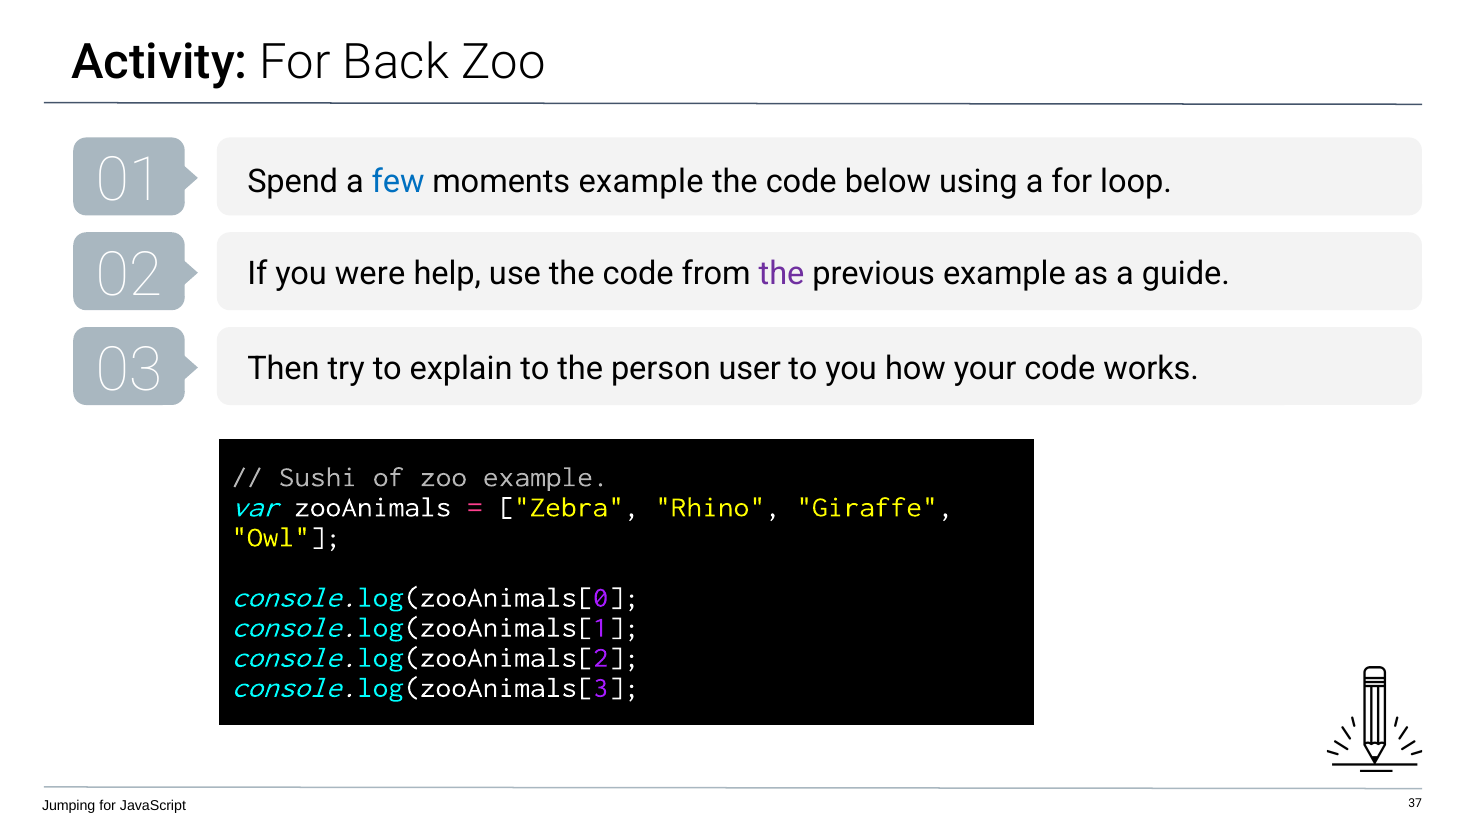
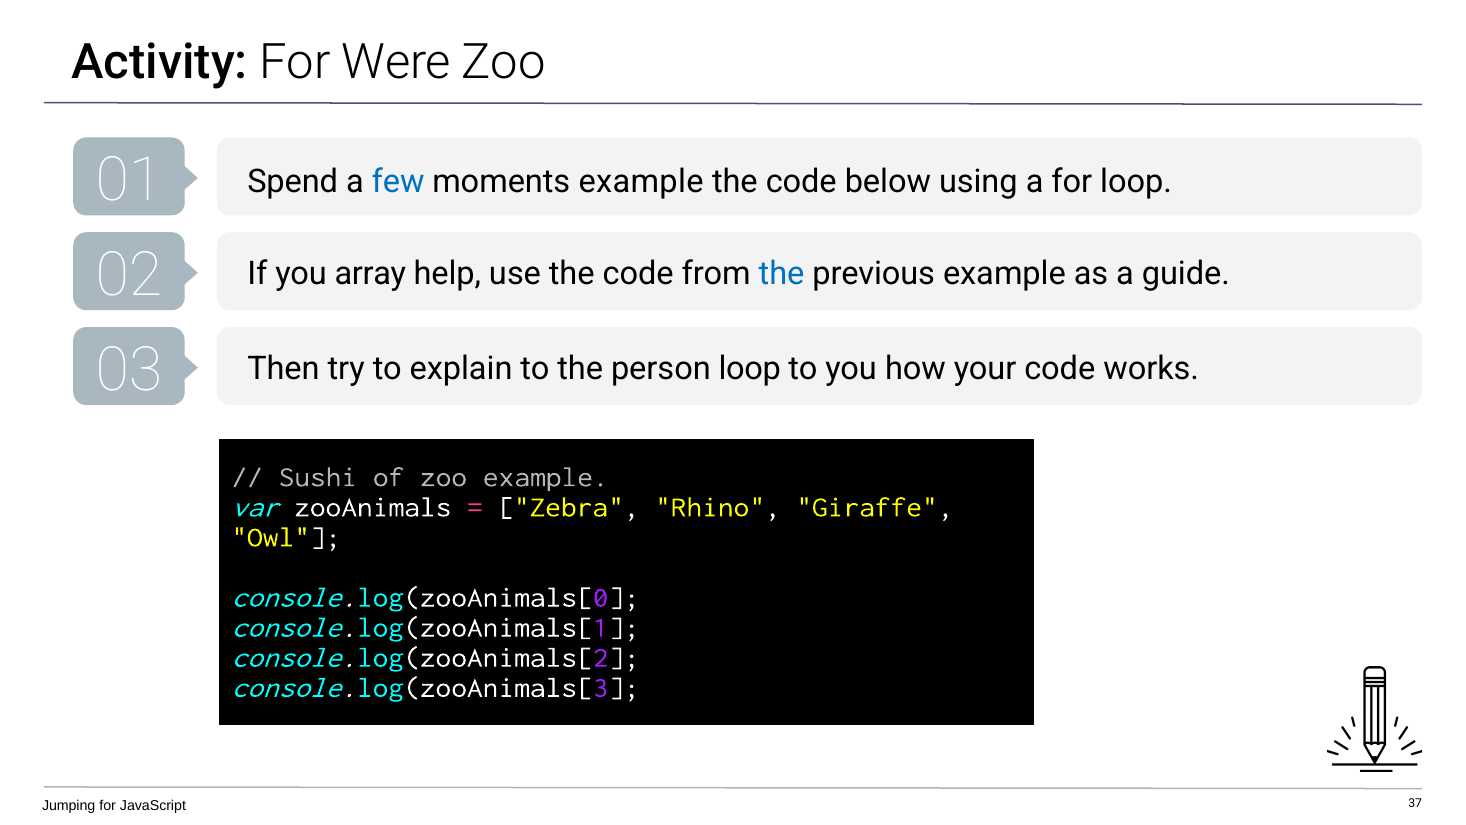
Back: Back -> Were (397, 62)
were: were -> array (370, 273)
the colour: purple -> blue (782, 273)
person user: user -> loop (750, 368)
